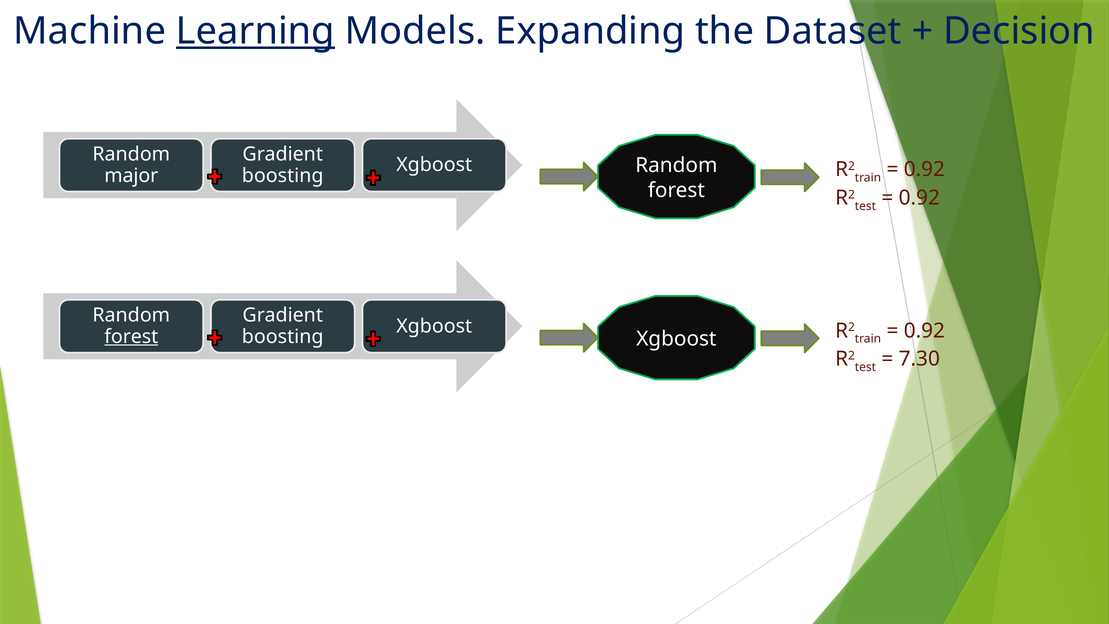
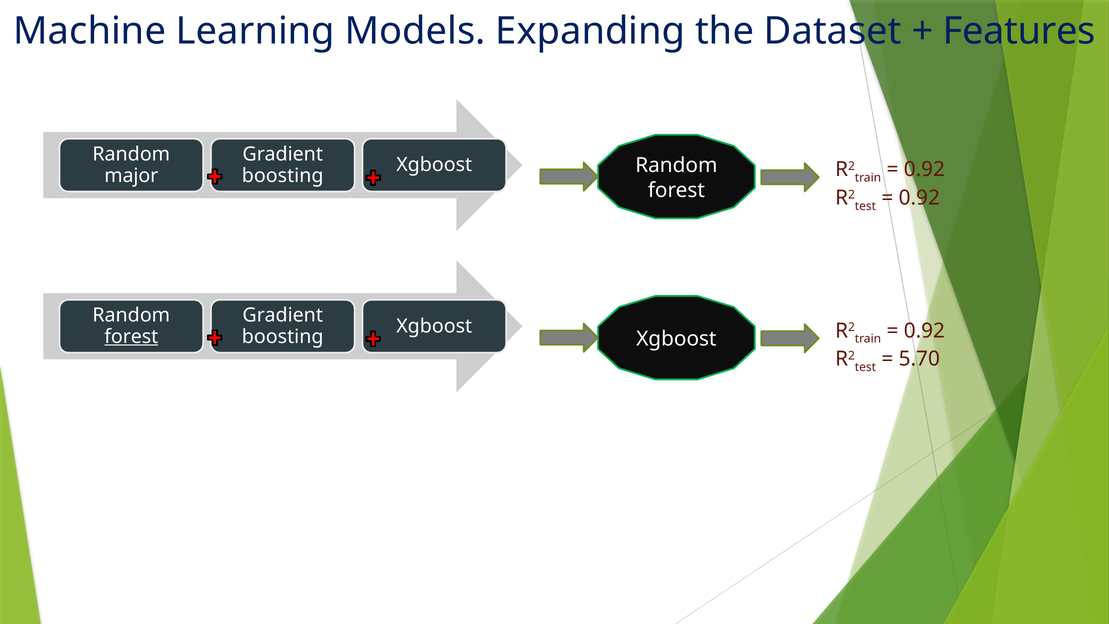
Learning underline: present -> none (255, 31)
Decision: Decision -> Features (1019, 31)
7.30: 7.30 -> 5.70 (919, 359)
